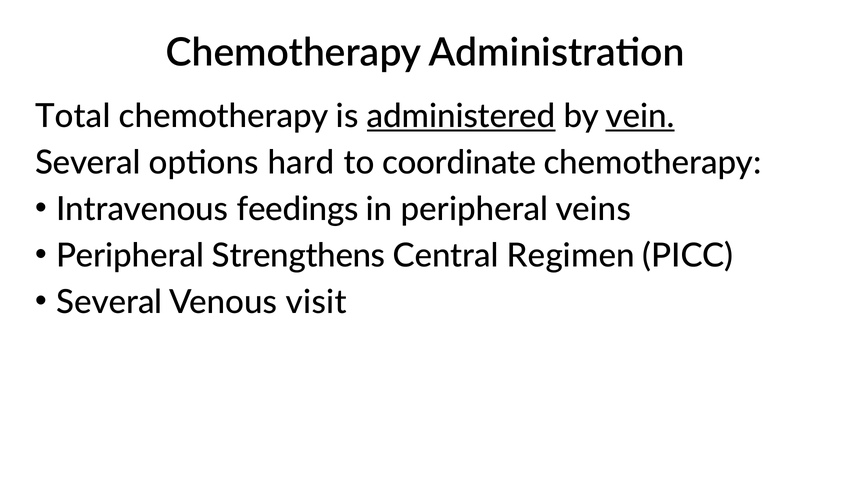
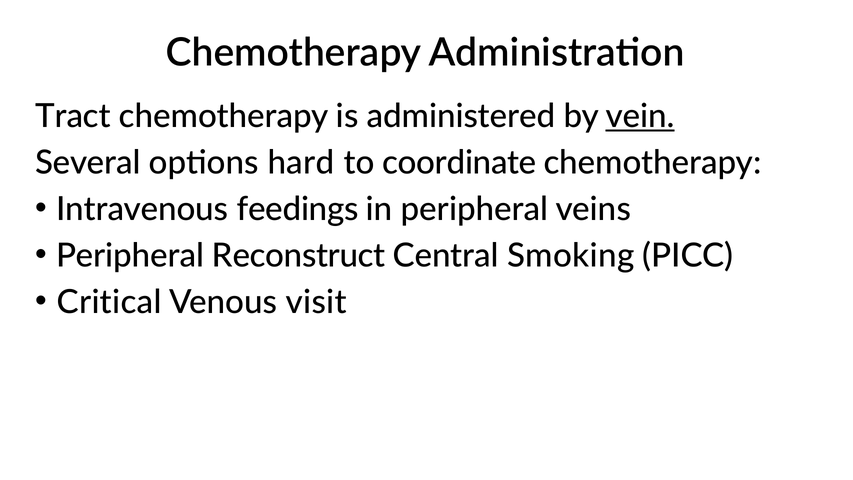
Total: Total -> Tract (73, 116)
administered underline: present -> none (461, 116)
Strengthens: Strengthens -> Reconstruct (299, 256)
Regimen: Regimen -> Smoking (571, 256)
Several: Several -> Critical (109, 302)
